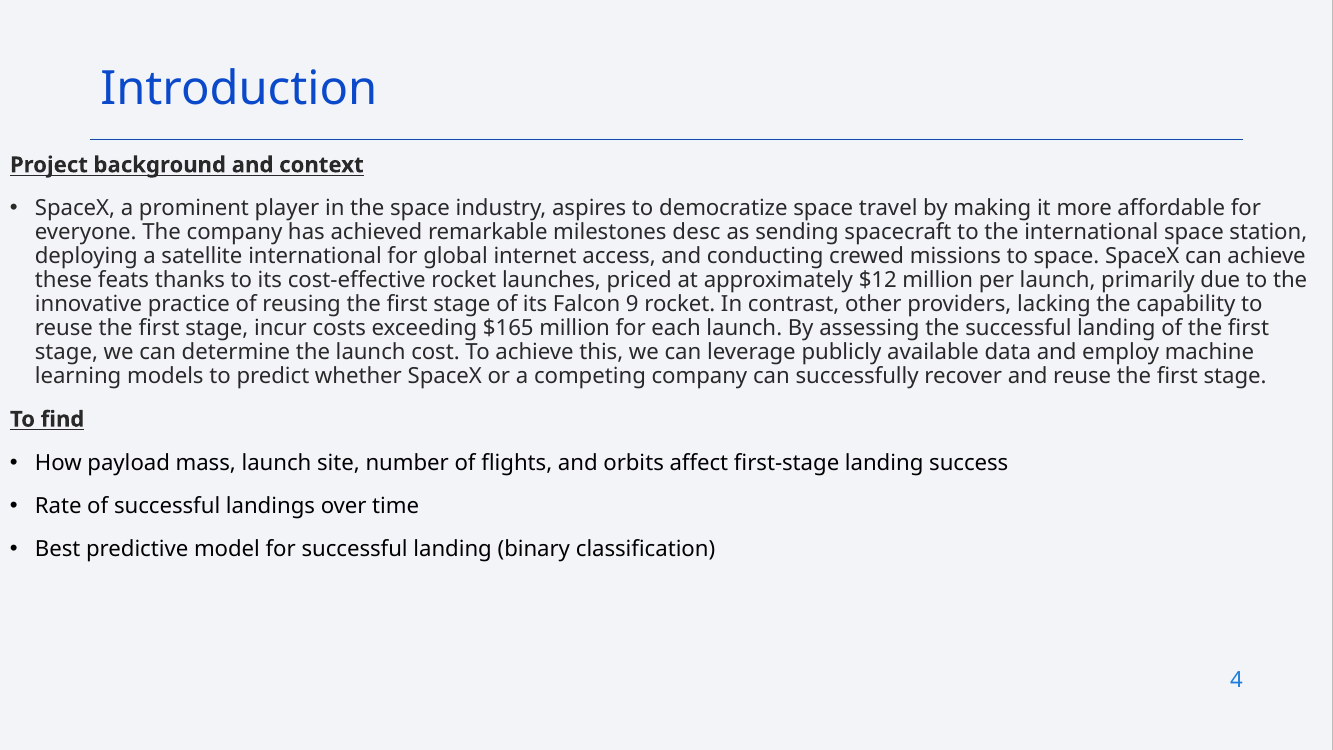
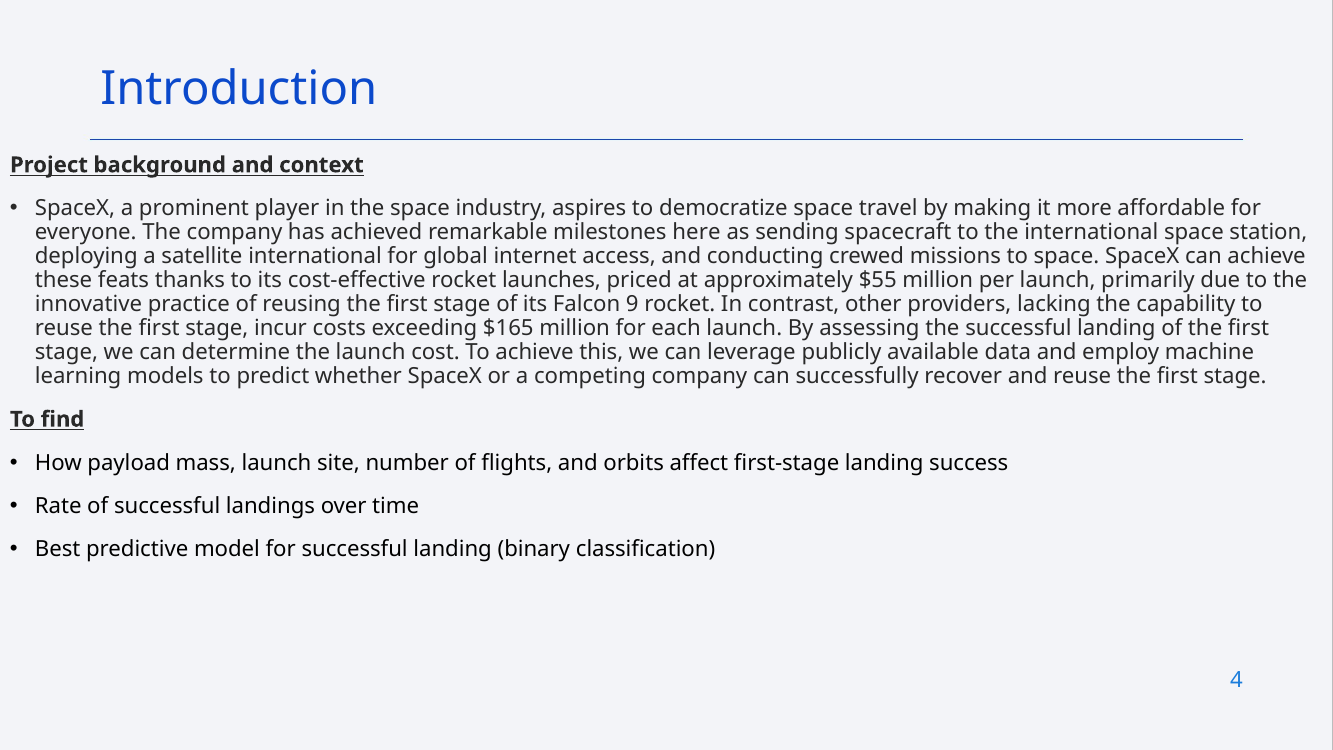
desc: desc -> here (697, 232)
$12: $12 -> $55 (878, 280)
